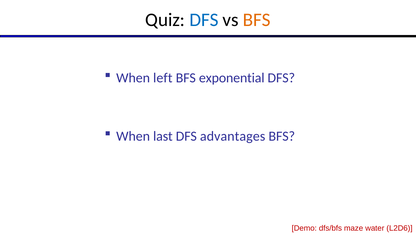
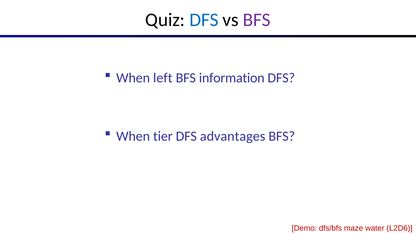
BFS colour: orange -> purple (257, 20)
exponential: exponential -> information (232, 78)
last: last -> tier (163, 136)
